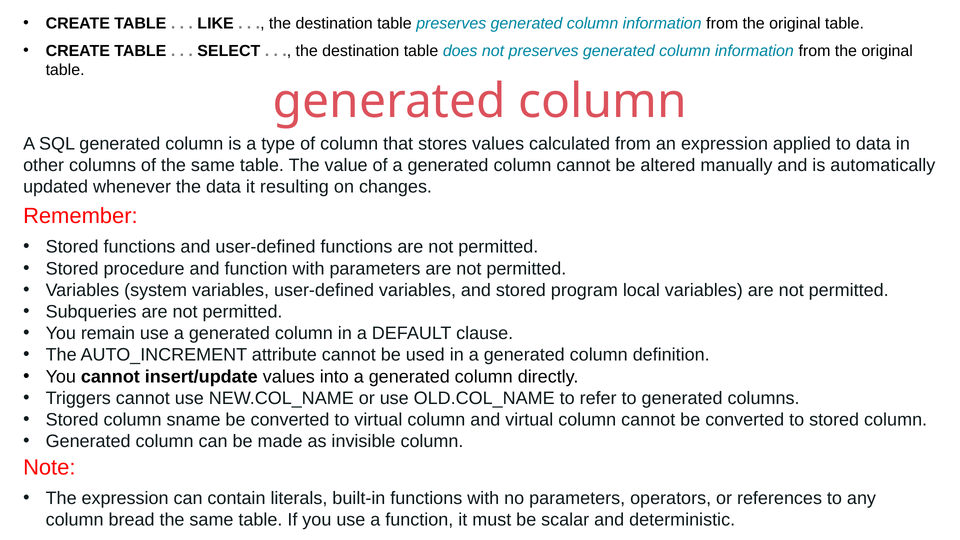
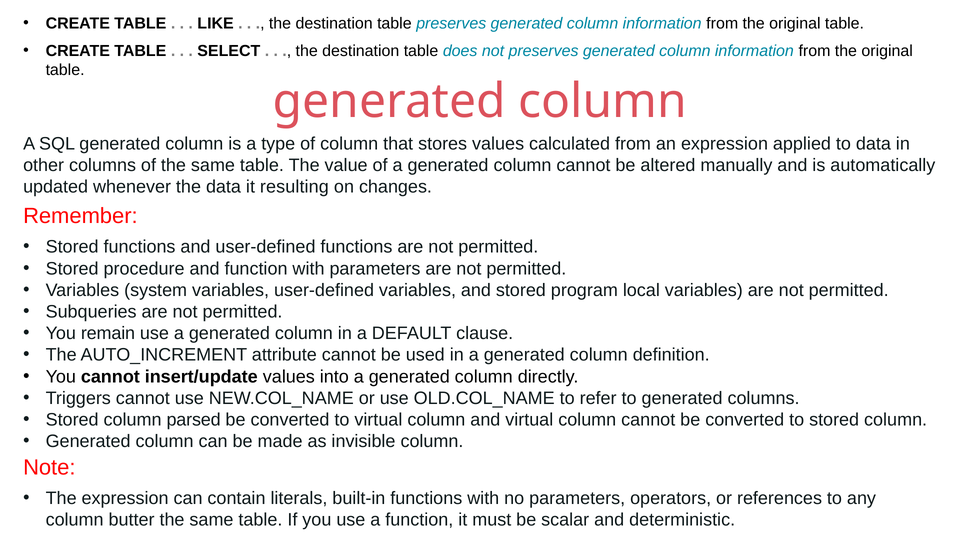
sname: sname -> parsed (194, 420)
bread: bread -> butter (132, 520)
